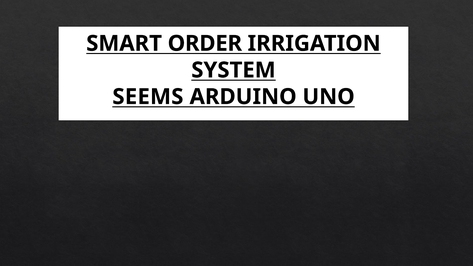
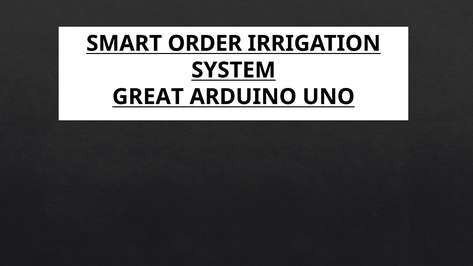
SEEMS: SEEMS -> GREAT (148, 97)
